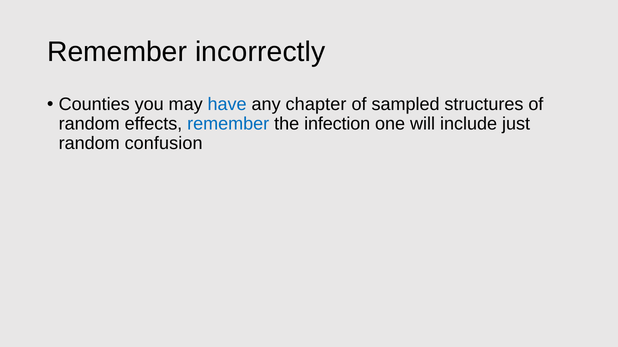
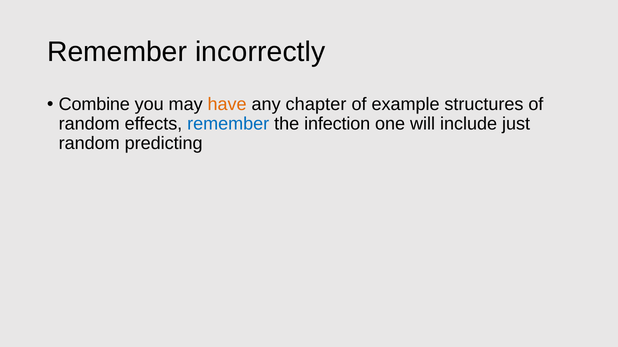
Counties: Counties -> Combine (94, 104)
have colour: blue -> orange (227, 104)
sampled: sampled -> example (406, 104)
confusion: confusion -> predicting (164, 143)
